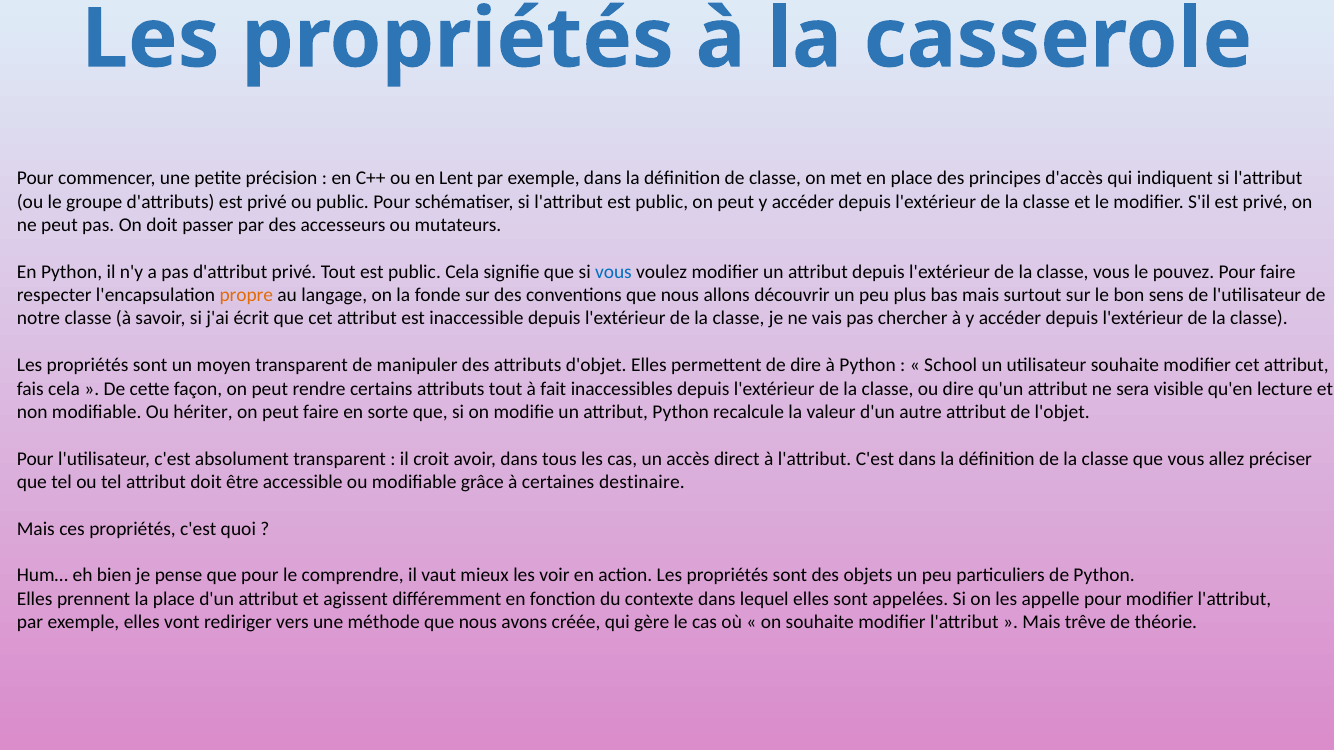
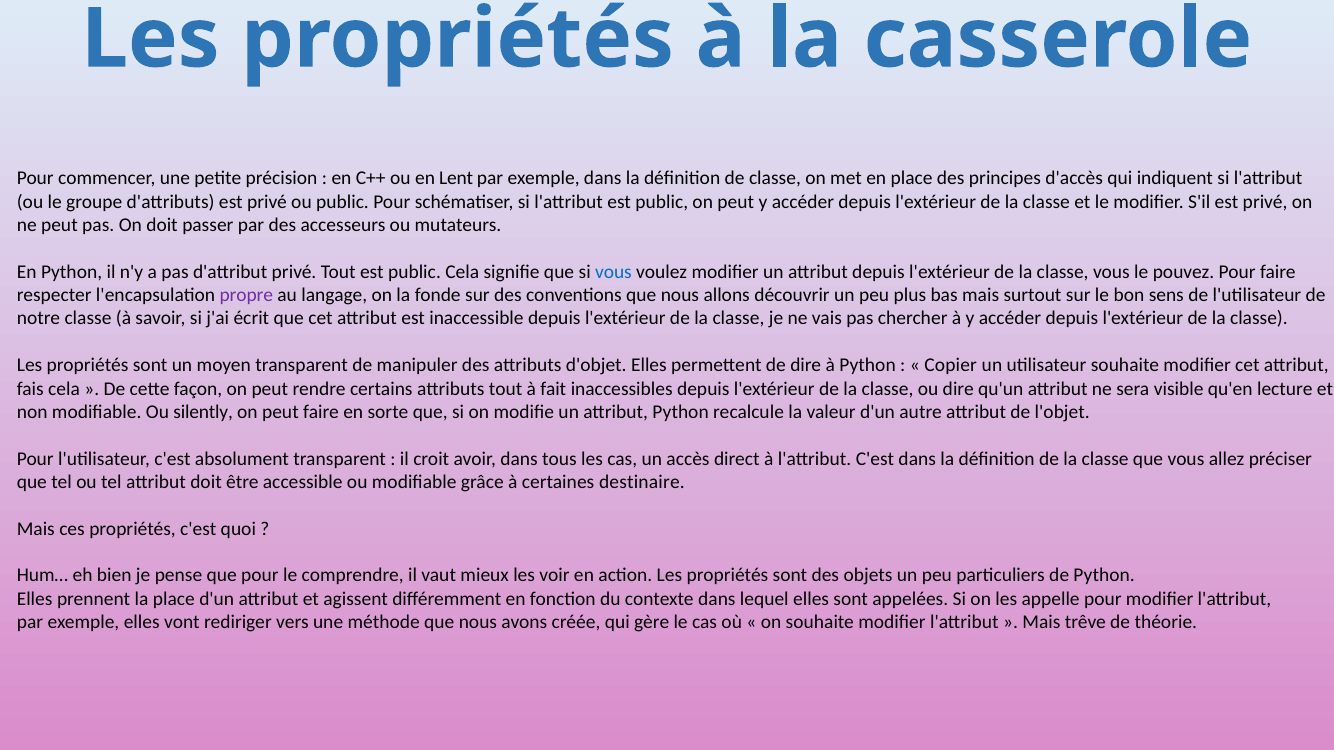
propre colour: orange -> purple (246, 295)
School: School -> Copier (951, 365)
hériter: hériter -> silently (203, 412)
